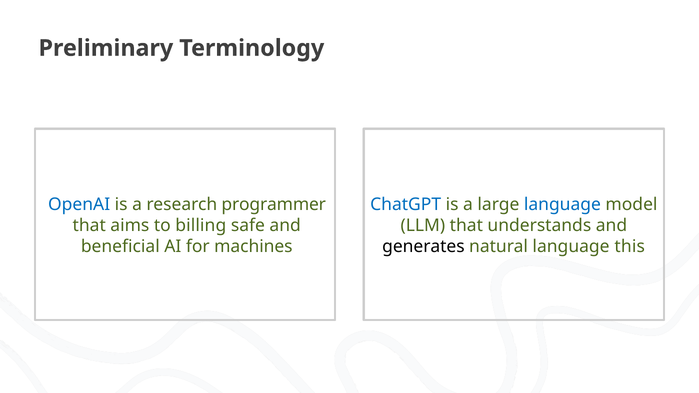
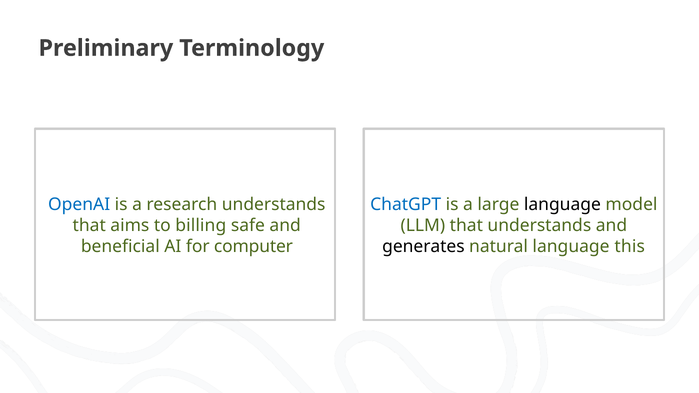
research programmer: programmer -> understands (274, 205)
language colour: blue -> black (562, 205)
machines: machines -> computer (253, 247)
